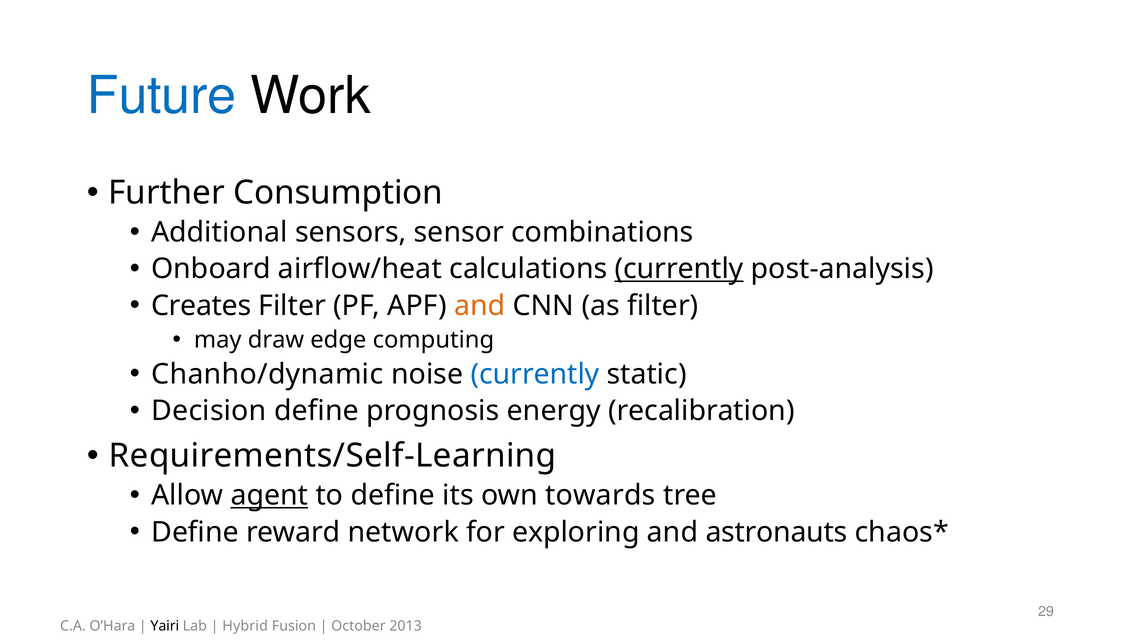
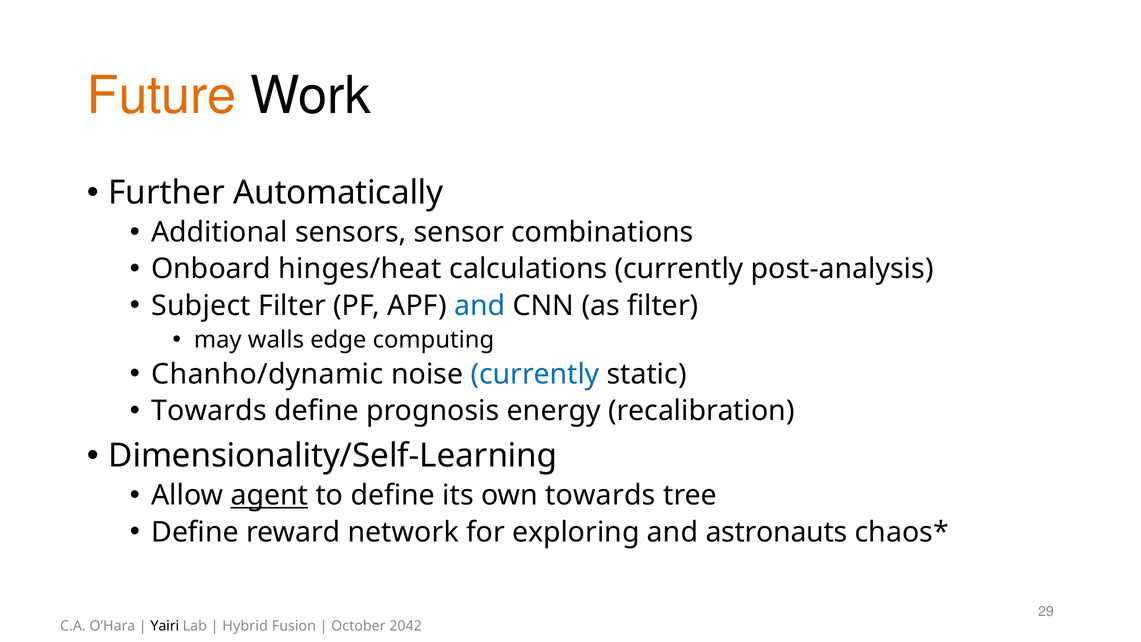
Future colour: blue -> orange (162, 96)
Consumption: Consumption -> Automatically (338, 193)
airflow/heat: airflow/heat -> hinges/heat (360, 269)
currently underline: present -> none (679, 269)
Creates: Creates -> Subject (201, 306)
and colour: orange -> blue (480, 306)
draw: draw -> walls (276, 340)
Decision: Decision -> Towards (209, 411)
Requirements/Self-Learning: Requirements/Self-Learning -> Dimensionality/Self-Learning (333, 456)
2013: 2013 -> 2042 (406, 626)
